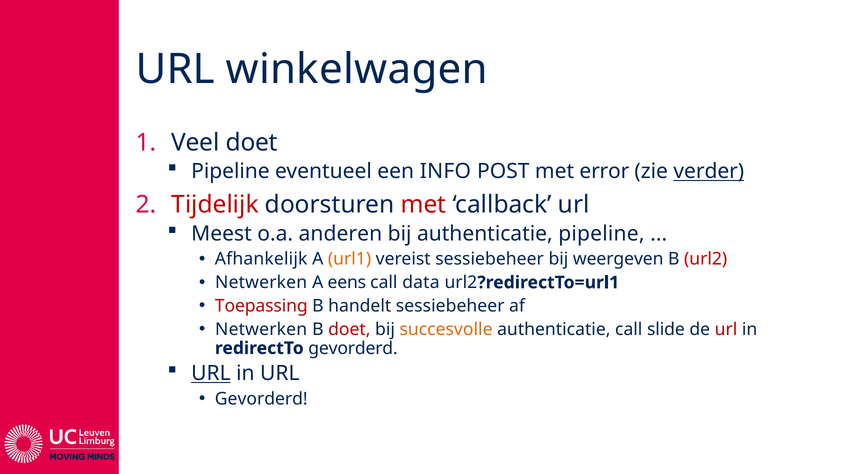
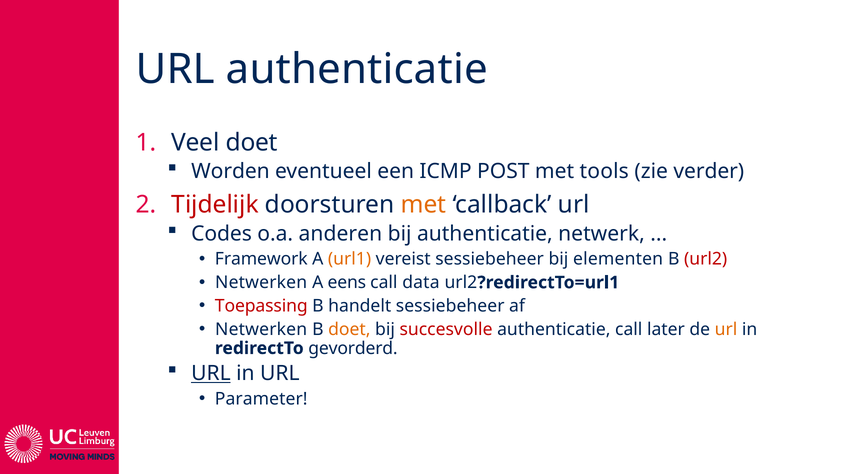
URL winkelwagen: winkelwagen -> authenticatie (357, 69)
Pipeline: Pipeline -> Worden (230, 171)
INFO: INFO -> ICMP (446, 171)
error: error -> tools (604, 171)
verder underline: present -> none (709, 171)
met colour: red -> orange (423, 205)
Meest: Meest -> Codes (222, 234)
authenticatie pipeline: pipeline -> netwerk (602, 234)
Afhankelijk: Afhankelijk -> Framework (261, 259)
weergeven: weergeven -> elementen (618, 259)
doet colour: red -> orange (349, 329)
succesvolle colour: orange -> red (446, 329)
slide: slide -> later (666, 329)
url colour: red -> orange (726, 329)
Gevorderd: Gevorderd -> Parameter (261, 398)
